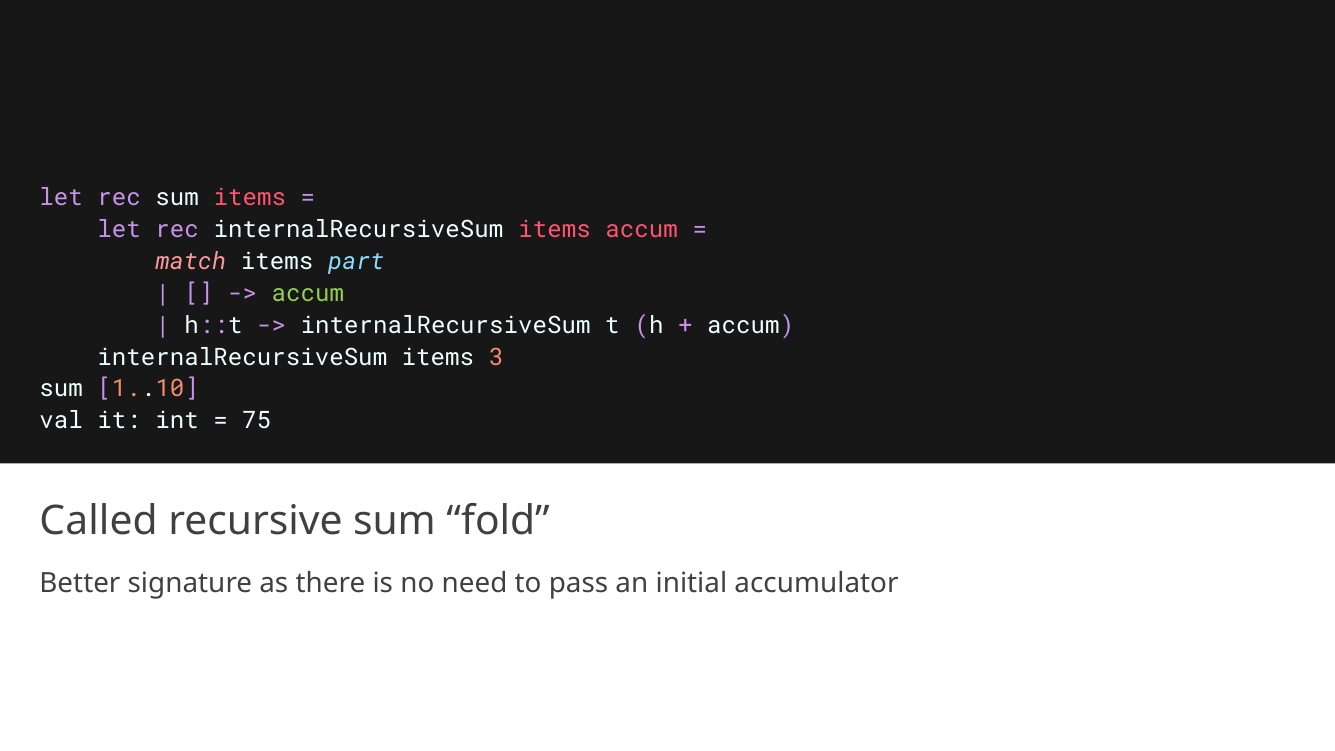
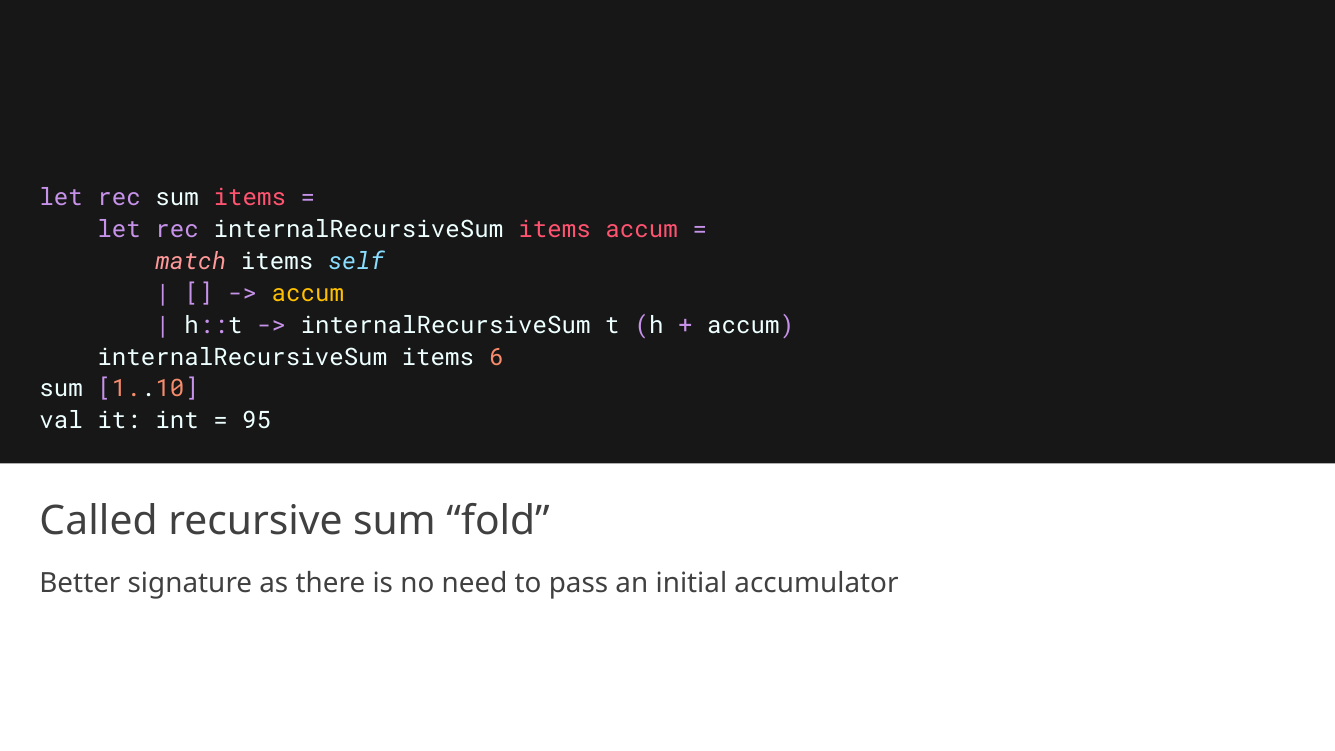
part: part -> self (356, 262)
accum colour: light green -> yellow (308, 293)
3: 3 -> 6 (497, 357)
75: 75 -> 95 (257, 421)
